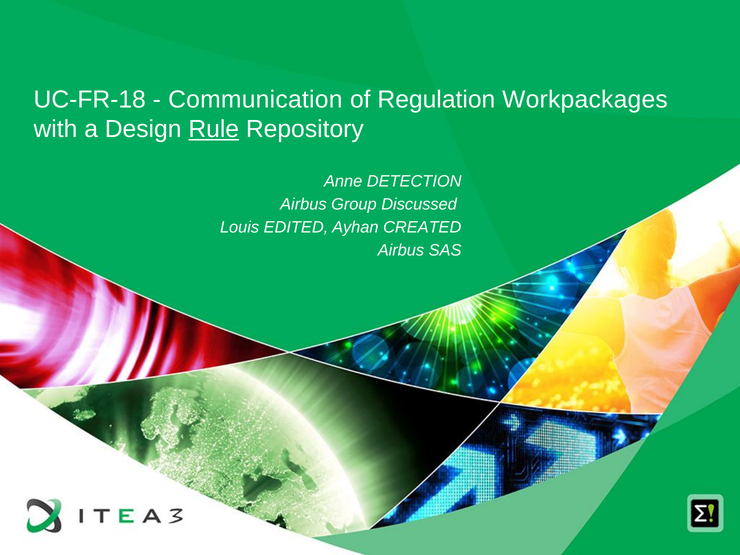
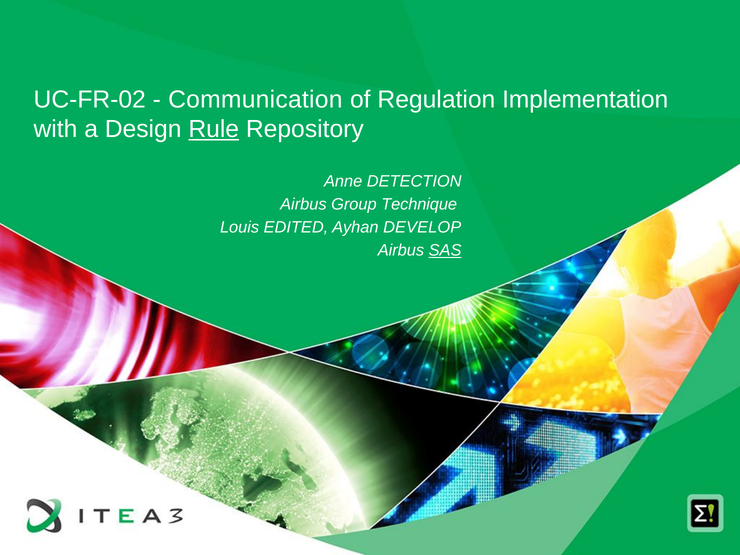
UC-FR-18: UC-FR-18 -> UC-FR-02 (90, 100)
Workpackages: Workpackages -> Implementation (585, 100)
Discussed: Discussed -> Technique (419, 204)
CREATED: CREATED -> DEVELOP (422, 228)
SAS underline: none -> present (445, 251)
